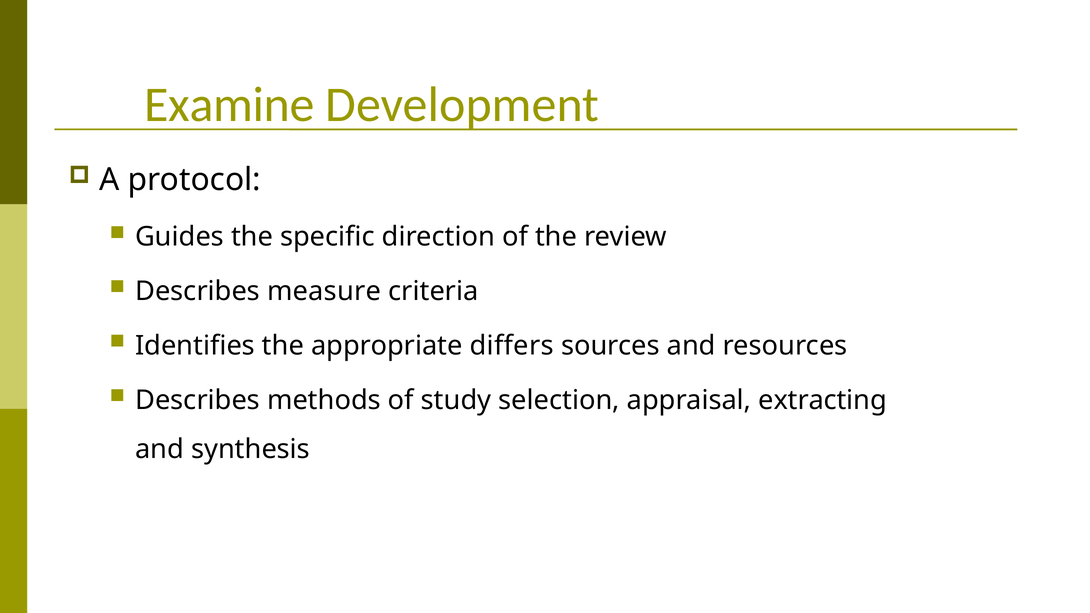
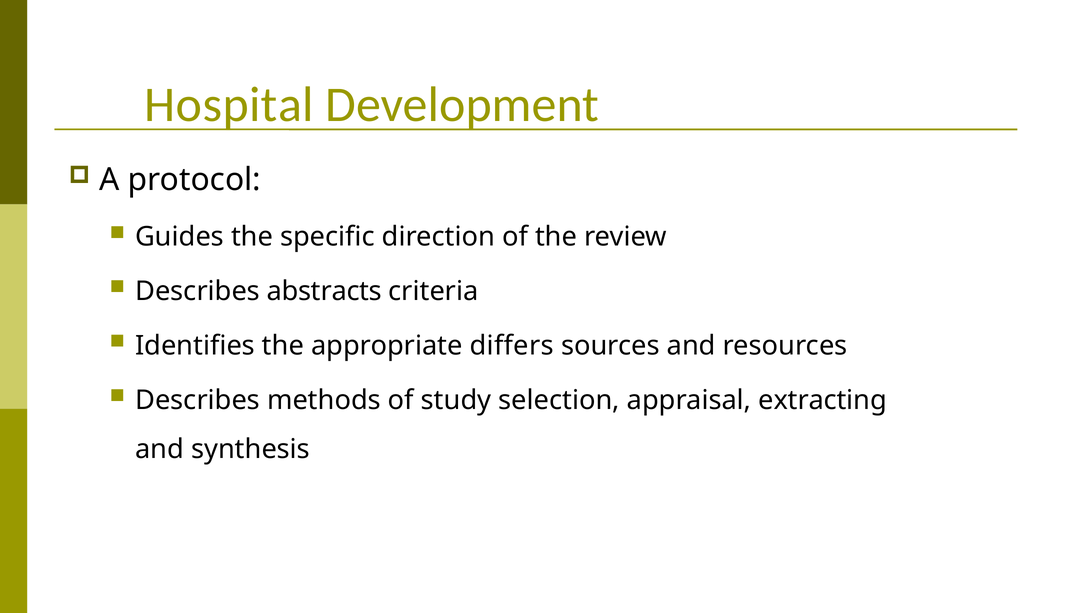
Examine: Examine -> Hospital (229, 105)
measure: measure -> abstracts (324, 291)
